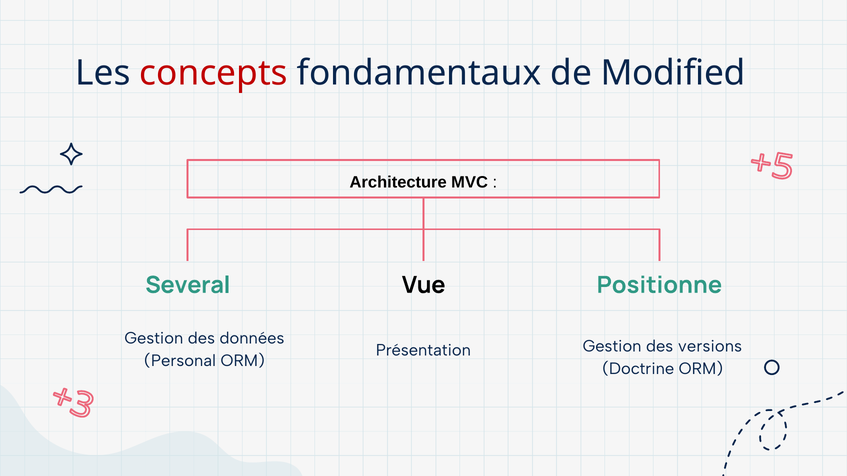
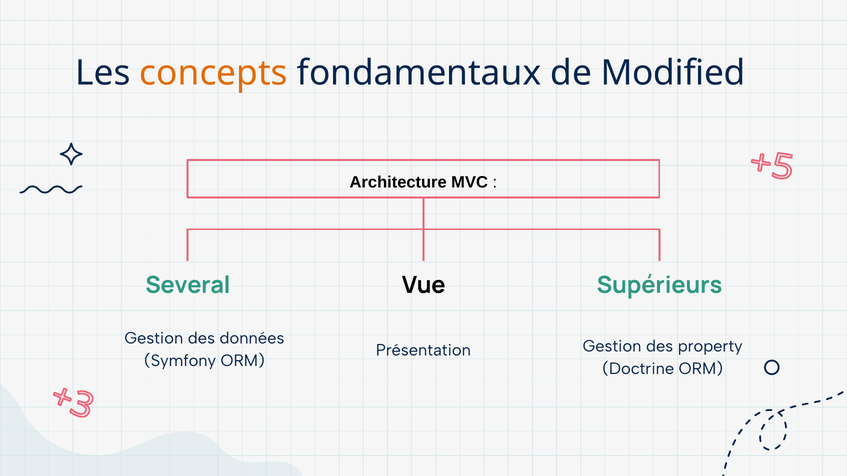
concepts colour: red -> orange (214, 73)
Positionne: Positionne -> Supérieurs (659, 285)
versions: versions -> property (710, 347)
Personal: Personal -> Symfony (180, 361)
